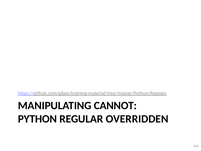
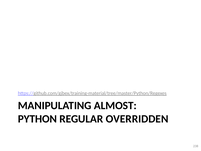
CANNOT: CANNOT -> ALMOST (115, 105)
